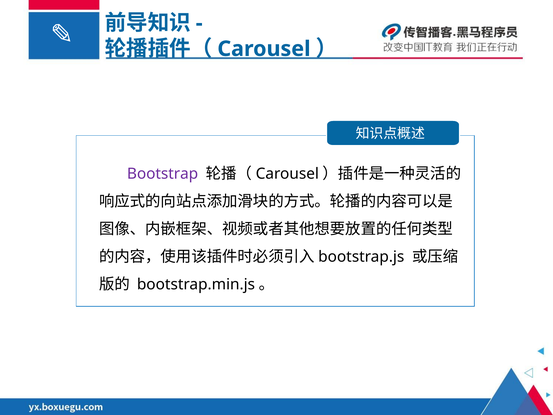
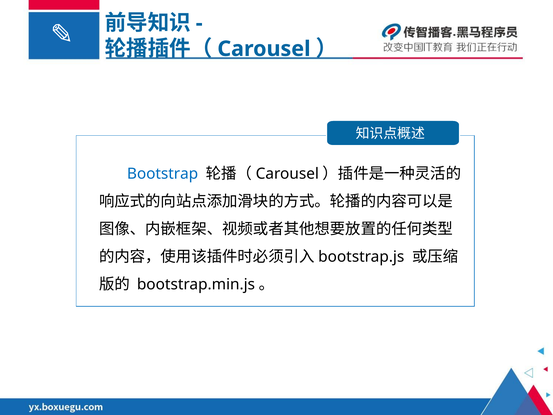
Bootstrap colour: purple -> blue (163, 174)
